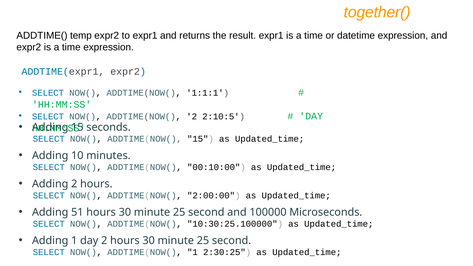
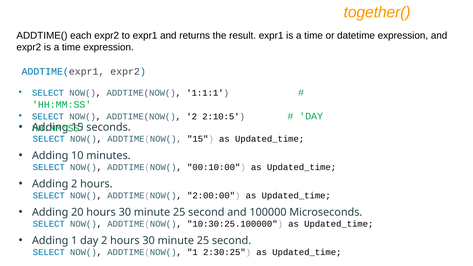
temp: temp -> each (81, 36)
51: 51 -> 20 (77, 212)
